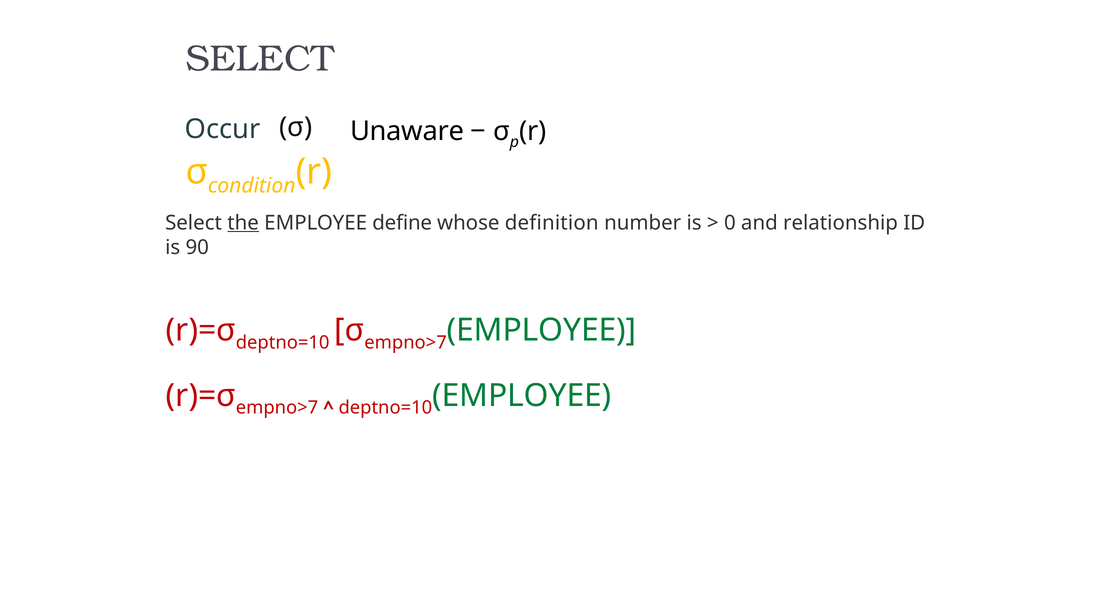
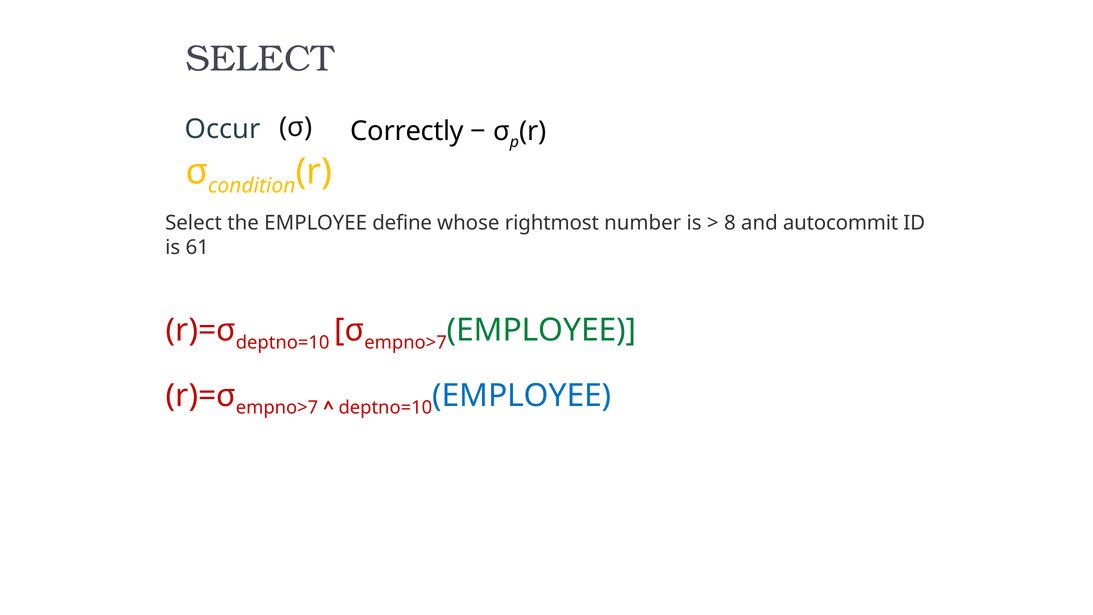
Unaware: Unaware -> Correctly (407, 131)
the underline: present -> none (243, 223)
definition: definition -> rightmost (552, 223)
0: 0 -> 8 (730, 223)
relationship: relationship -> autocommit (841, 223)
90: 90 -> 61 (197, 247)
EMPLOYEE colour: green -> blue (522, 395)
